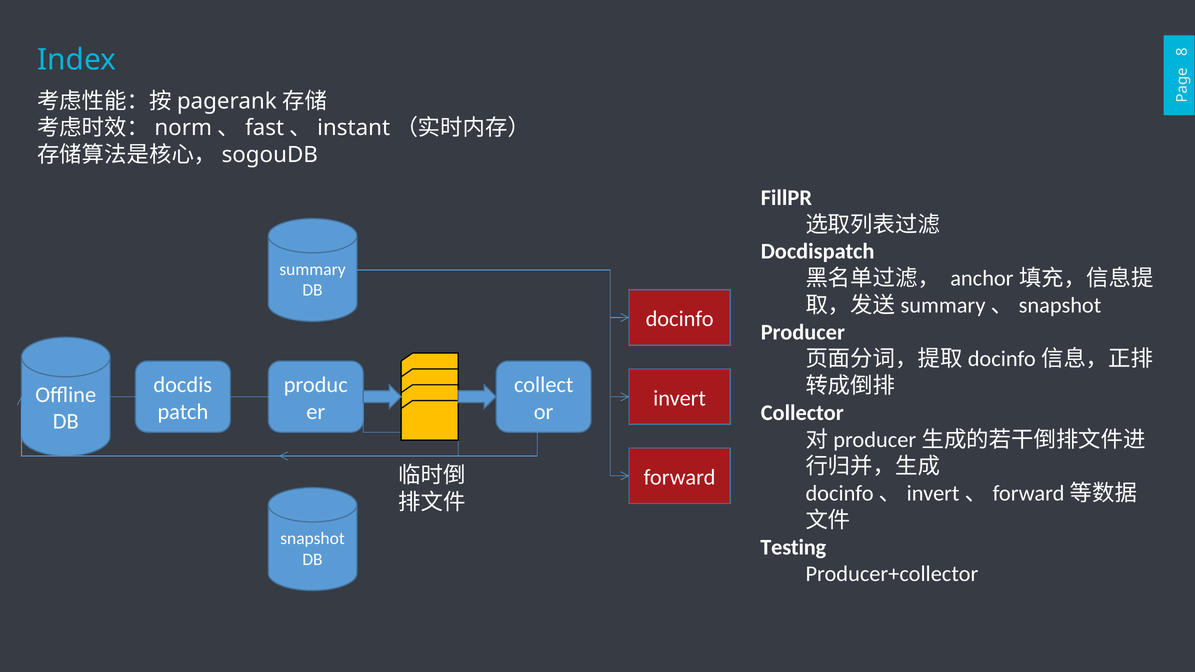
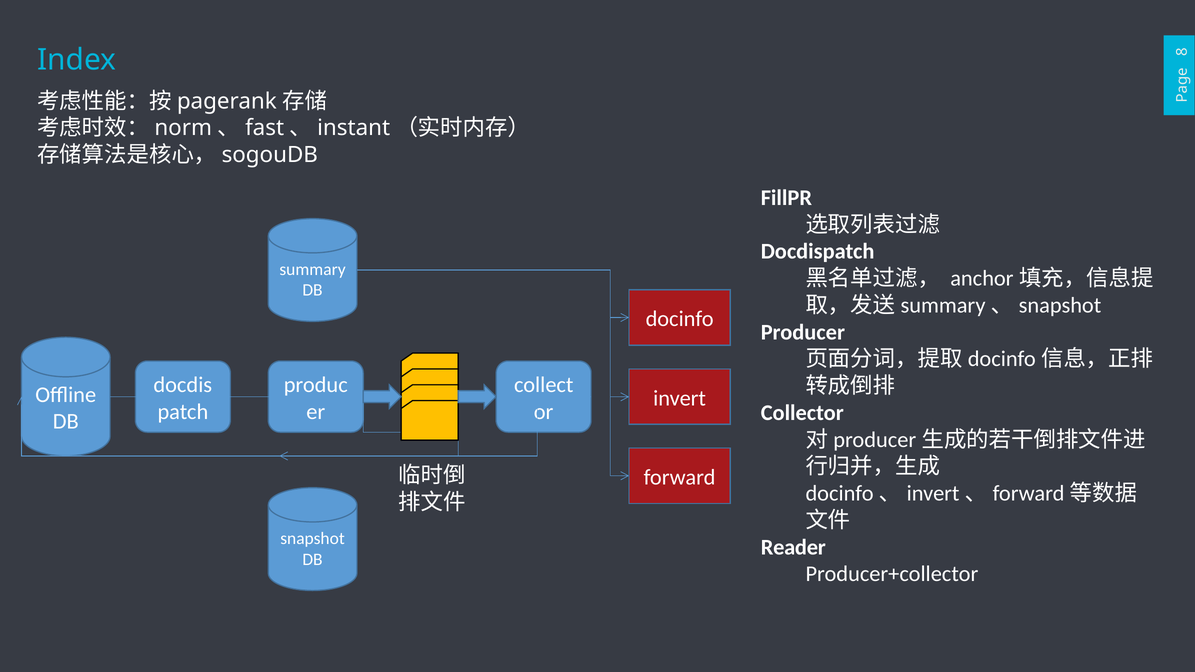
Testing: Testing -> Reader (793, 547)
